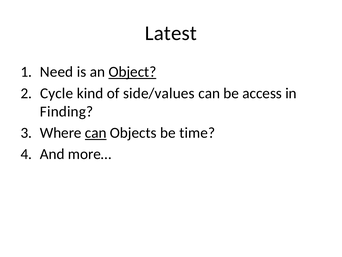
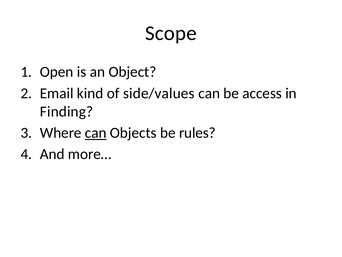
Latest: Latest -> Scope (171, 33)
Need: Need -> Open (57, 72)
Object underline: present -> none (132, 72)
Cycle: Cycle -> Email (57, 93)
time: time -> rules (197, 133)
